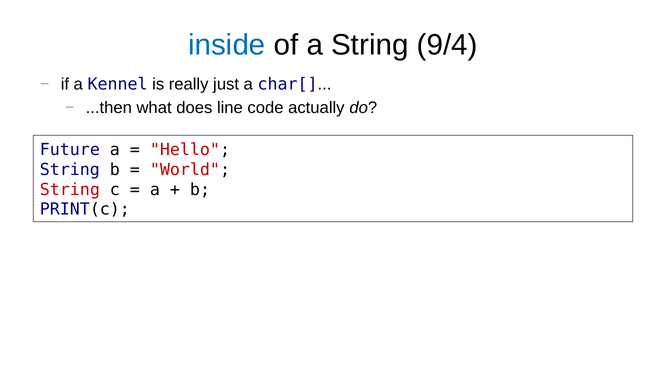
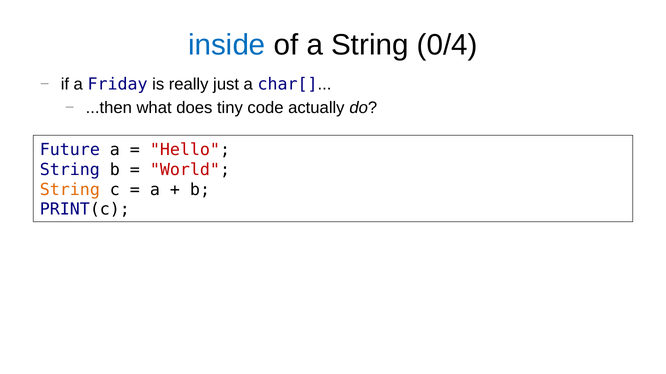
9/4: 9/4 -> 0/4 (447, 45)
Kennel: Kennel -> Friday (118, 85)
line: line -> tiny (230, 108)
String colour: red -> orange (70, 190)
